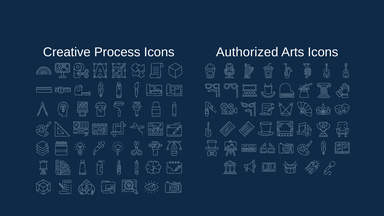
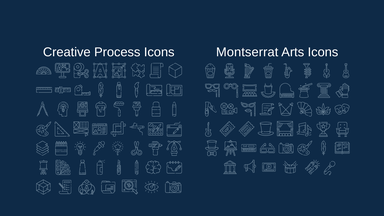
Authorized: Authorized -> Montserrat (247, 52)
